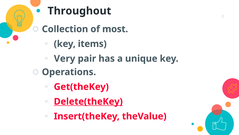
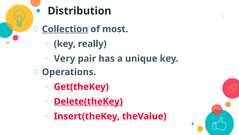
Throughout: Throughout -> Distribution (79, 11)
Collection underline: none -> present (65, 29)
items: items -> really (92, 44)
